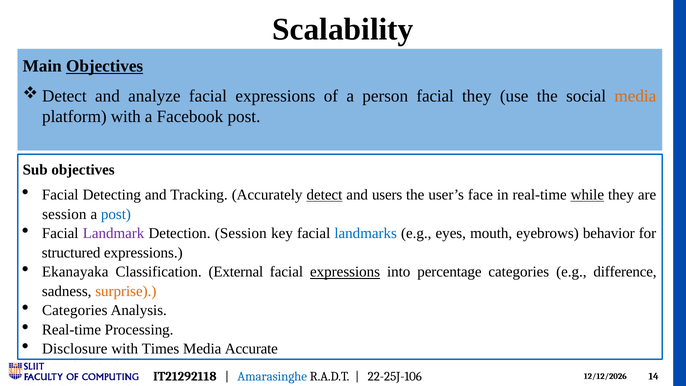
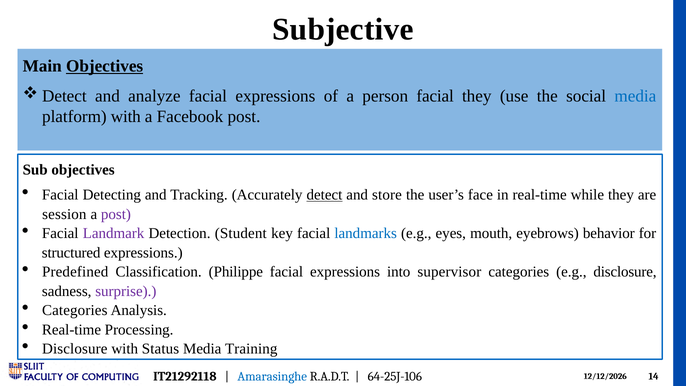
Scalability: Scalability -> Subjective (343, 29)
media colour: orange -> blue (635, 96)
users: users -> store (387, 195)
while underline: present -> none (587, 195)
post colour: blue -> purple (116, 214)
Detection Session: Session -> Student (241, 233)
Ekanayaka: Ekanayaka -> Predefined (75, 272)
External: External -> Philippe (236, 272)
expressions underline: present -> none (345, 272)
percentage: percentage -> supervisor (449, 272)
e.g difference: difference -> disclosure (625, 272)
surprise colour: orange -> purple (126, 291)
Times: Times -> Status (161, 349)
Accurate: Accurate -> Training (251, 349)
22-25J-106: 22-25J-106 -> 64-25J-106 (395, 376)
